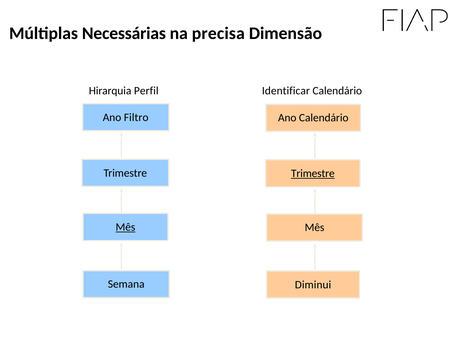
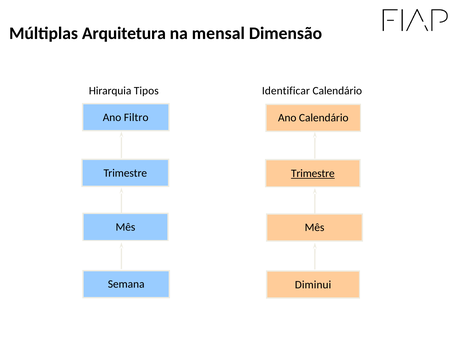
Necessárias: Necessárias -> Arquitetura (124, 33)
precisa: precisa -> mensal (218, 33)
Perfil: Perfil -> Tipos (146, 91)
Mês underline: present -> none (125, 227)
